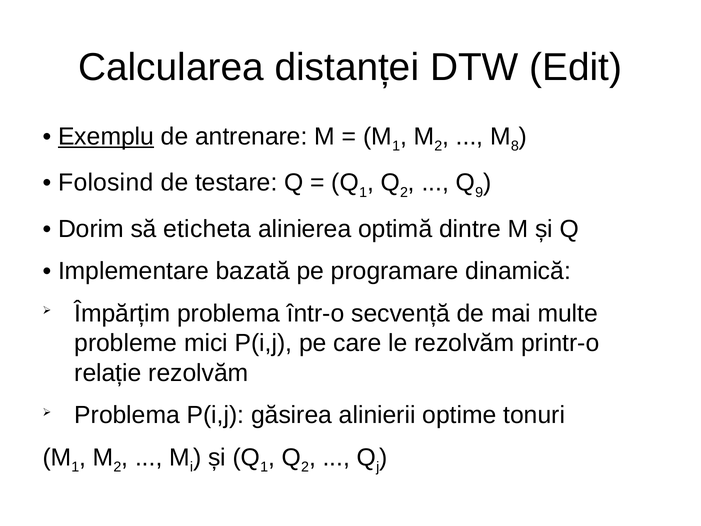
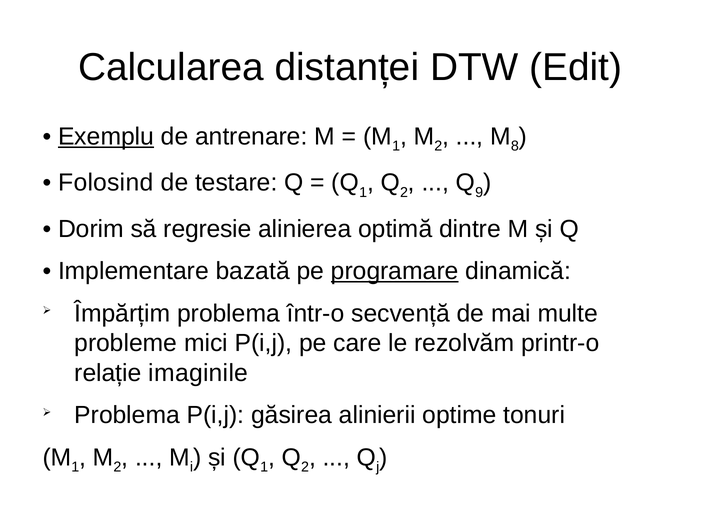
eticheta: eticheta -> regresie (208, 229)
programare underline: none -> present (395, 271)
relație rezolvăm: rezolvăm -> imaginile (198, 373)
